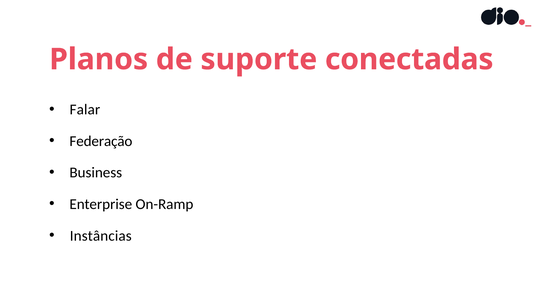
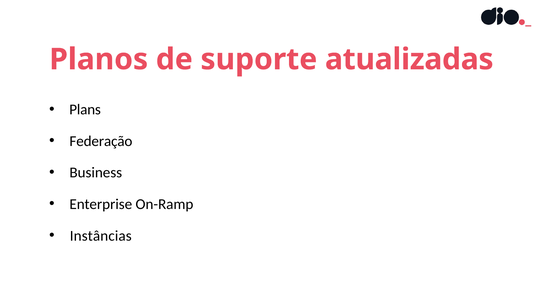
conectadas: conectadas -> atualizadas (409, 59)
Falar: Falar -> Plans (85, 110)
